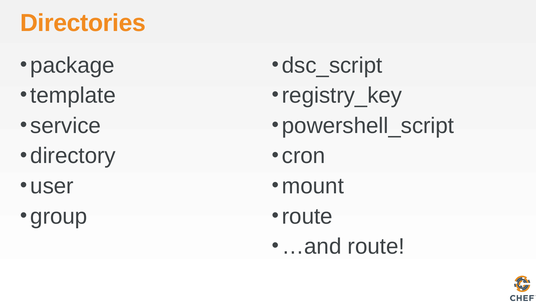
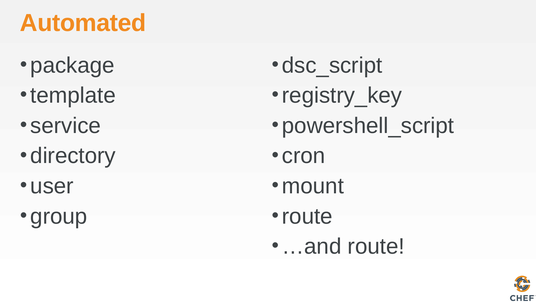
Directories: Directories -> Automated (83, 23)
